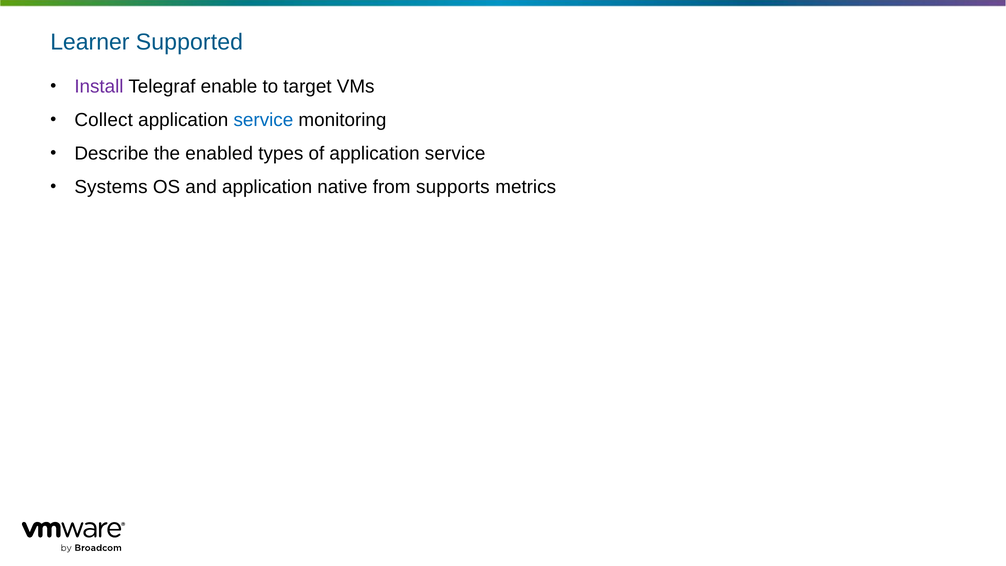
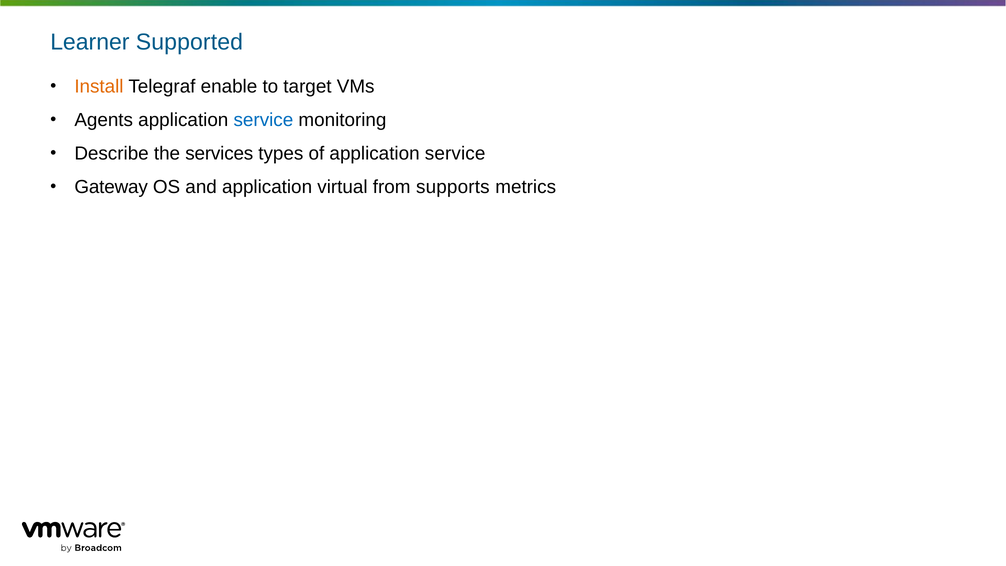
Install colour: purple -> orange (99, 86)
Collect: Collect -> Agents (104, 120)
enabled: enabled -> services (219, 153)
Systems: Systems -> Gateway (111, 187)
native: native -> virtual (342, 187)
